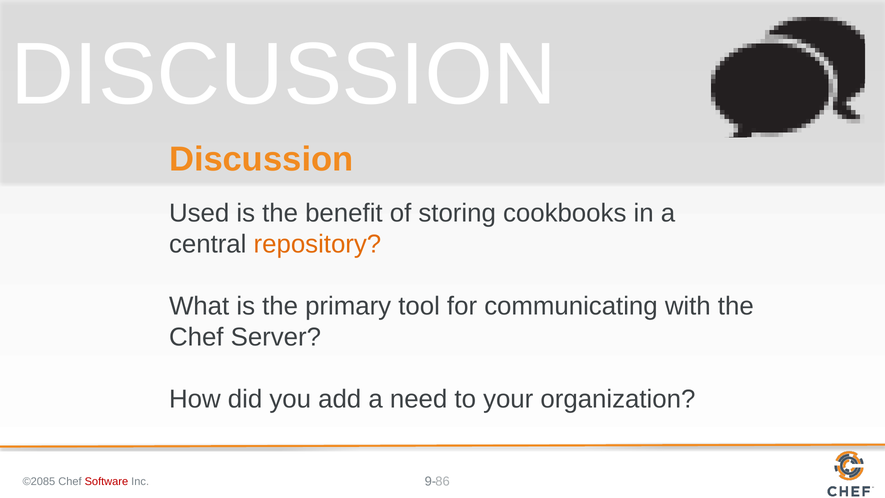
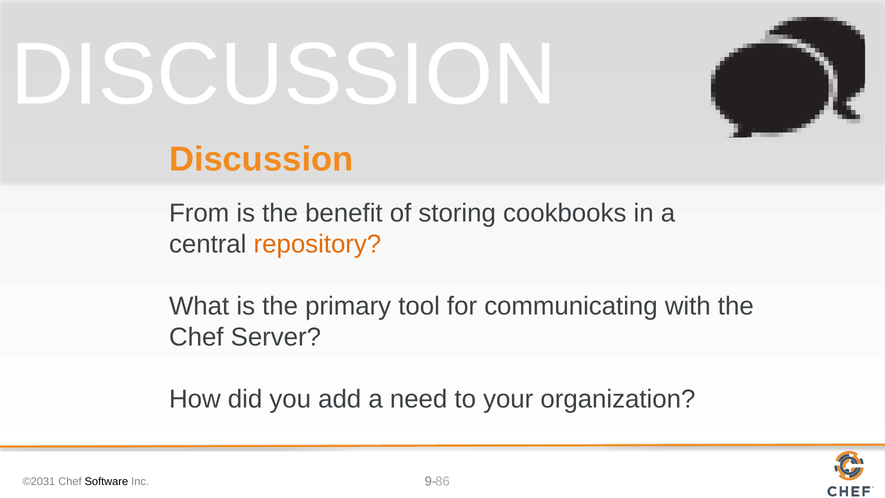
Used: Used -> From (199, 213)
©2085: ©2085 -> ©2031 (39, 482)
Software colour: red -> black (106, 482)
